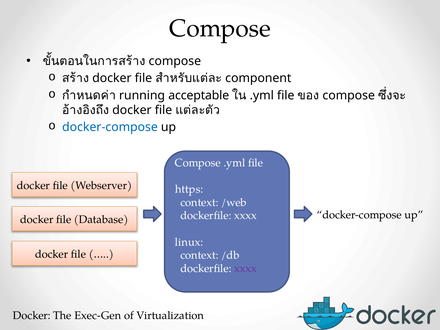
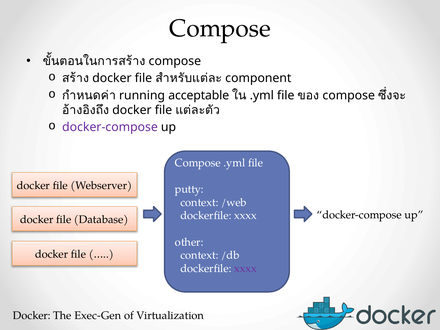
docker-compose colour: blue -> purple (110, 127)
https: https -> putty (189, 189)
linux: linux -> other (189, 242)
